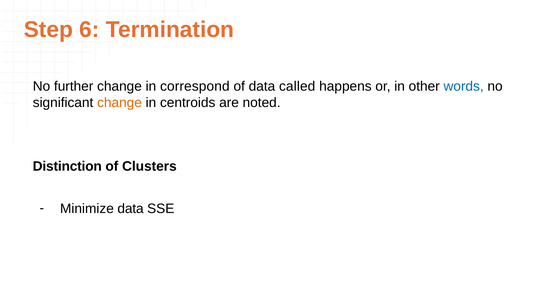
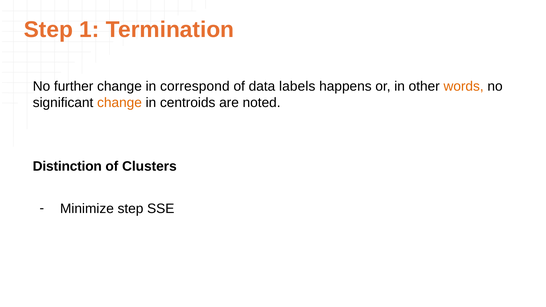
6: 6 -> 1 (89, 30)
called: called -> labels (297, 86)
words colour: blue -> orange (464, 86)
Minimize data: data -> step (130, 209)
